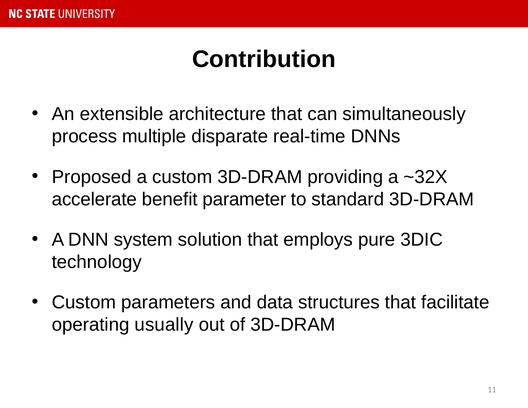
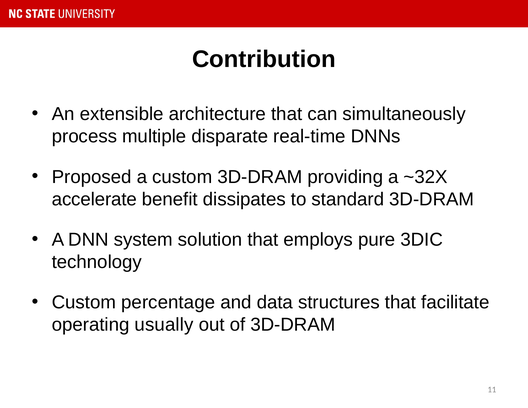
parameter: parameter -> dissipates (244, 199)
parameters: parameters -> percentage (168, 302)
